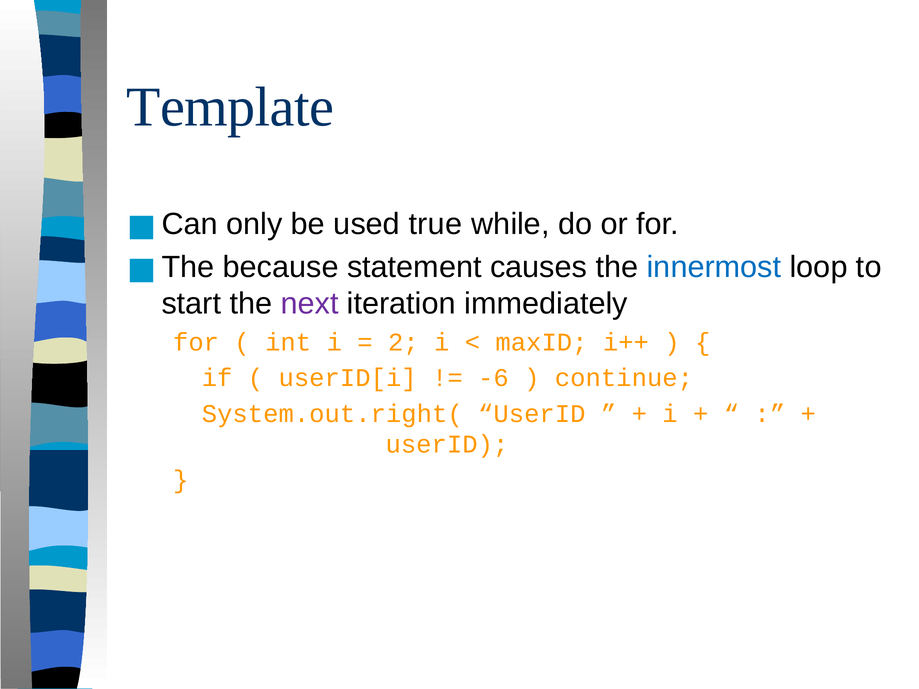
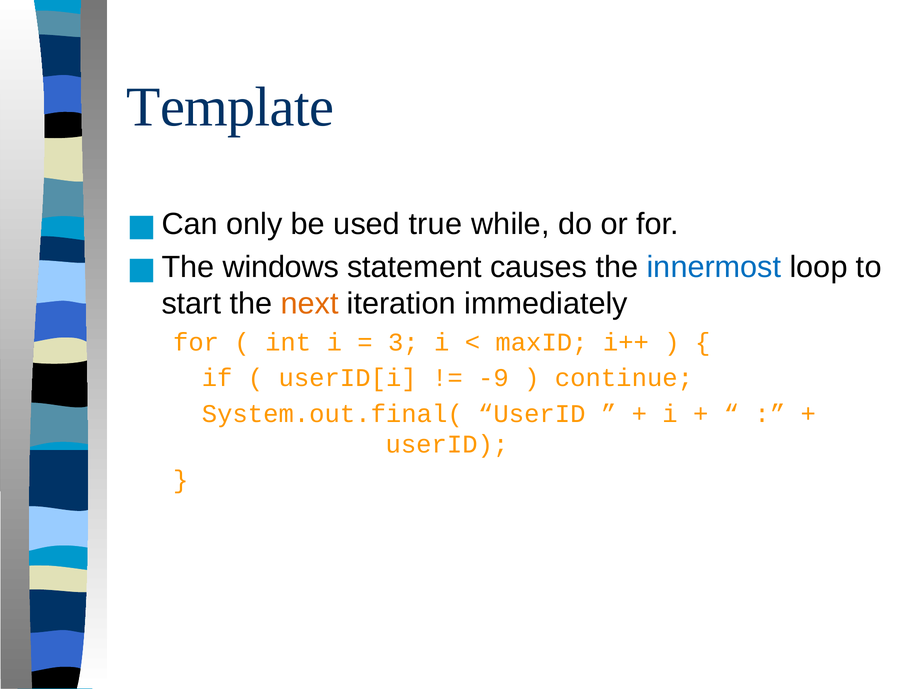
because: because -> windows (281, 267)
next colour: purple -> orange (310, 304)
2: 2 -> 3 (403, 342)
-6: -6 -> -9 (493, 378)
System.out.right(: System.out.right( -> System.out.final( (332, 414)
